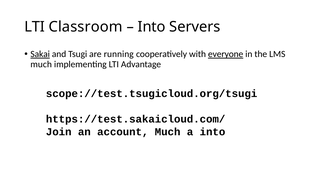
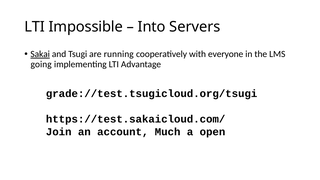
Classroom: Classroom -> Impossible (86, 27)
everyone underline: present -> none (226, 54)
much: much -> going (41, 64)
scope://test.tsugicloud.org/tsugi: scope://test.tsugicloud.org/tsugi -> grade://test.tsugicloud.org/tsugi (152, 94)
a into: into -> open (212, 132)
